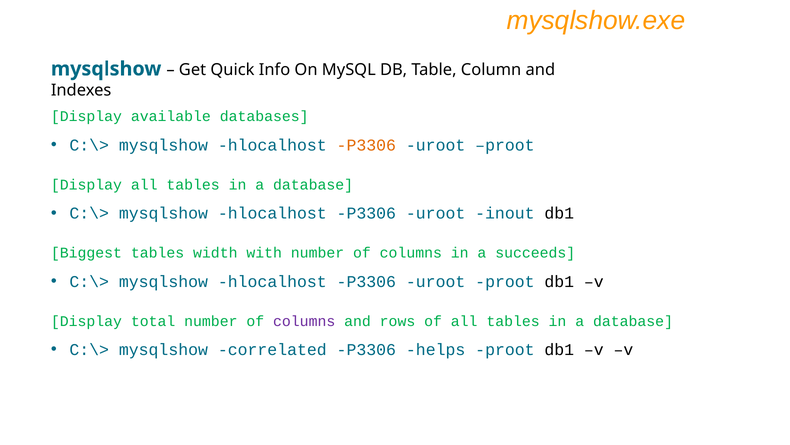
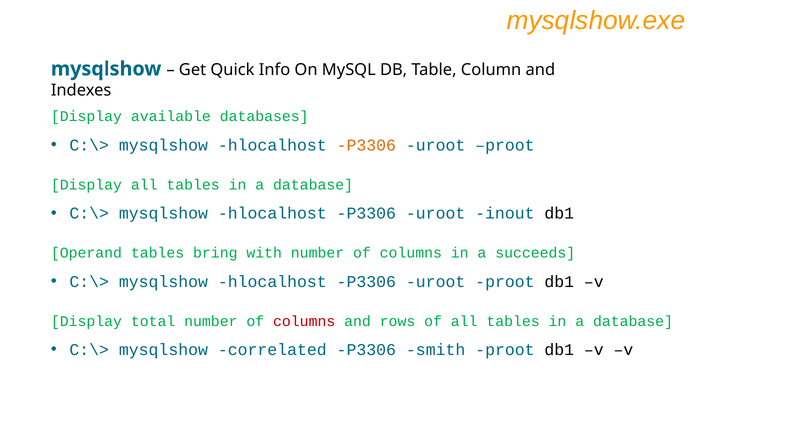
Biggest: Biggest -> Operand (86, 253)
width: width -> bring (215, 253)
columns colour: purple -> red (304, 321)
helps: helps -> smith (436, 349)
